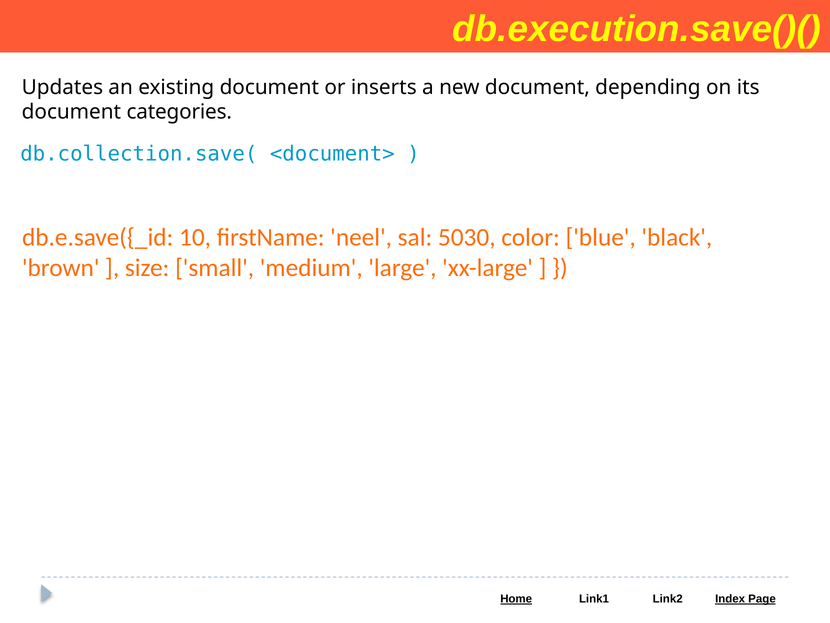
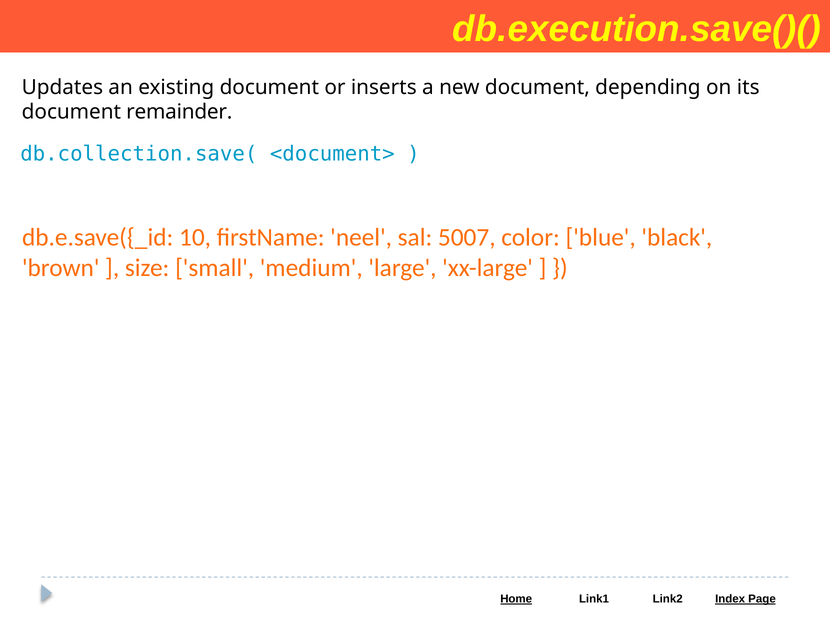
categories: categories -> remainder (179, 112)
5030: 5030 -> 5007 (467, 237)
